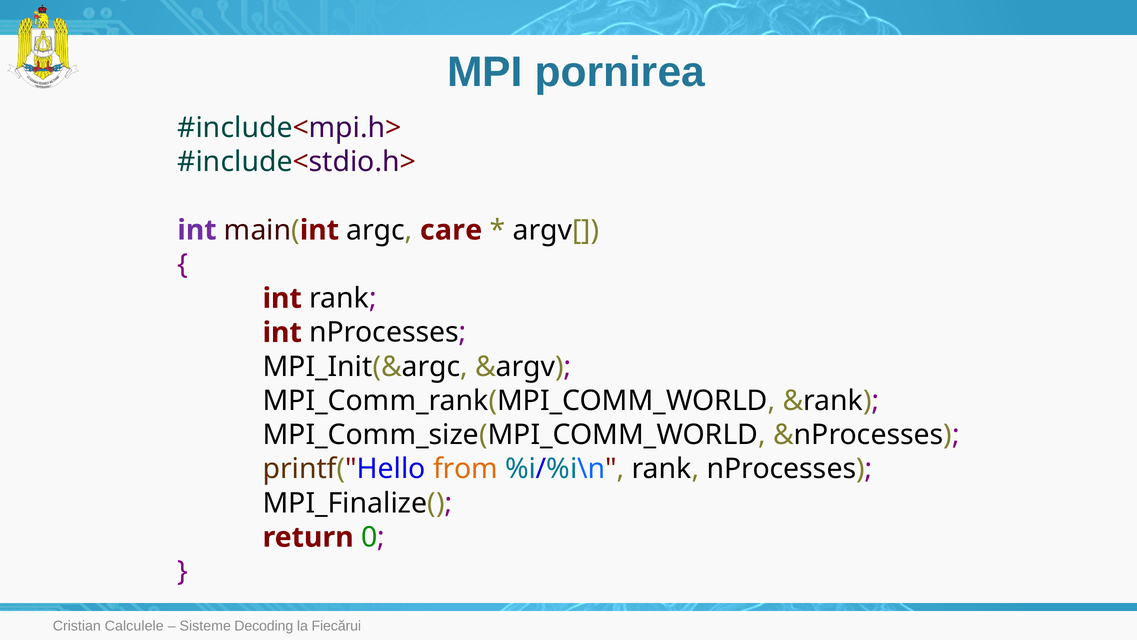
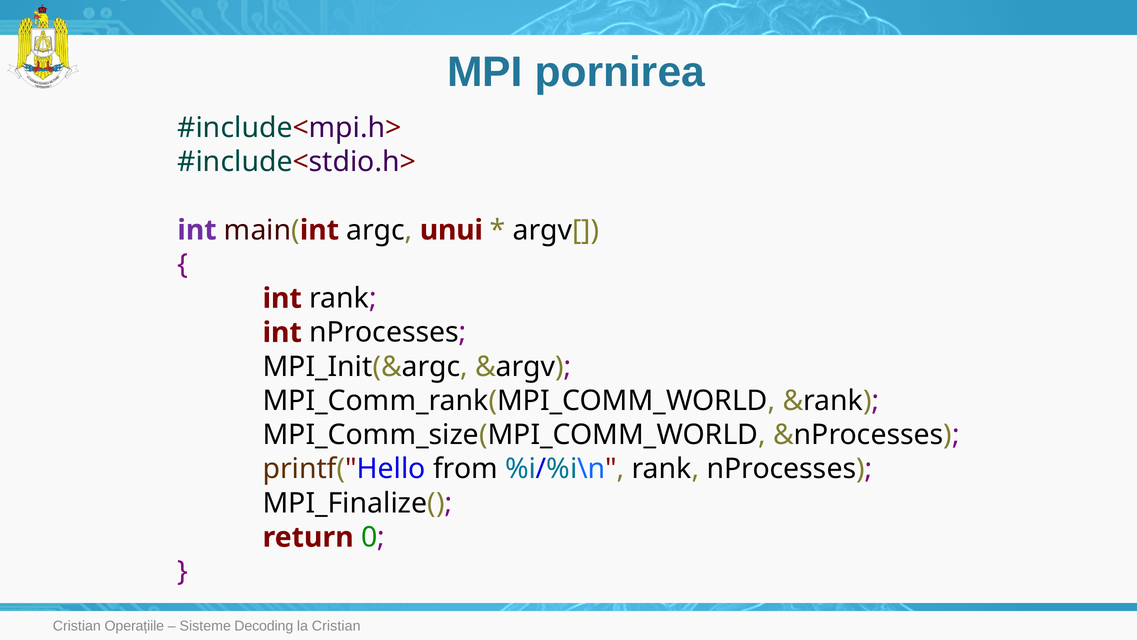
care: care -> unui (451, 230)
from colour: orange -> black (465, 469)
Calculele: Calculele -> Operațiile (134, 626)
la Fiecărui: Fiecărui -> Cristian (336, 626)
